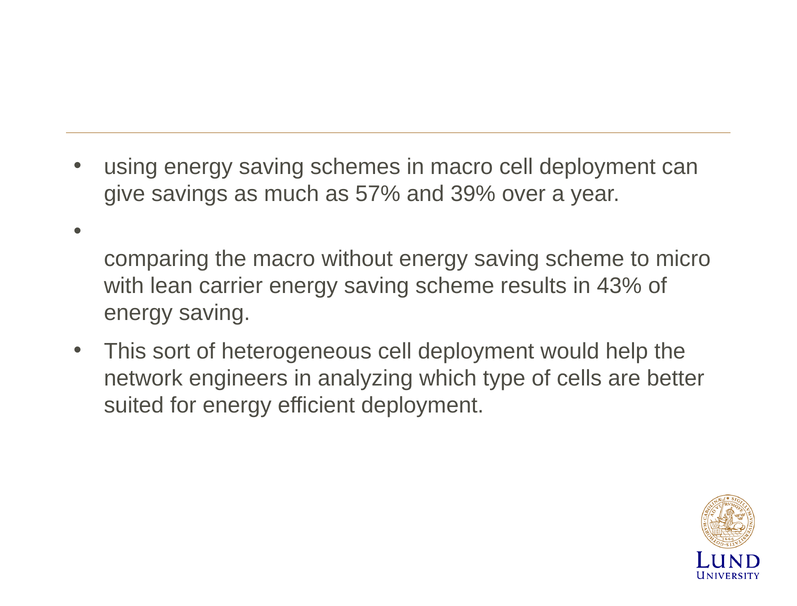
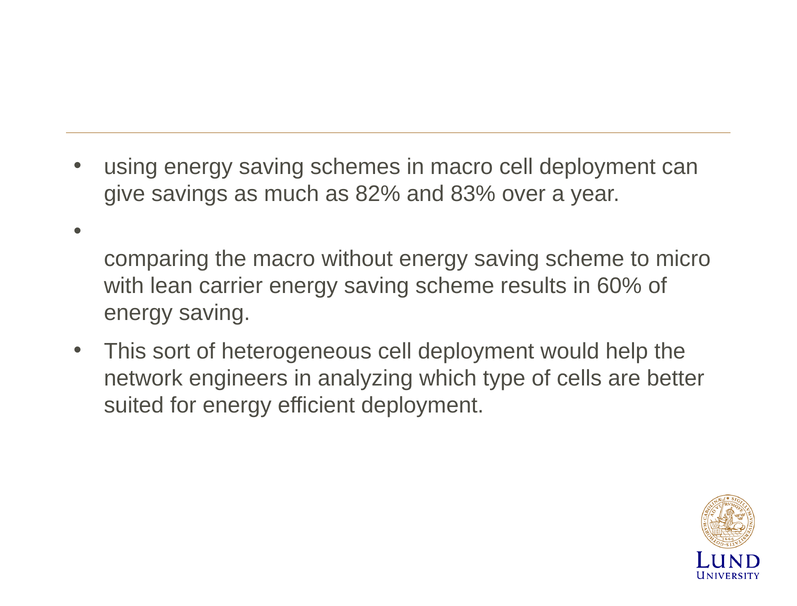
57%: 57% -> 82% (378, 194)
39%: 39% -> 83% (473, 194)
43%: 43% -> 60% (619, 286)
